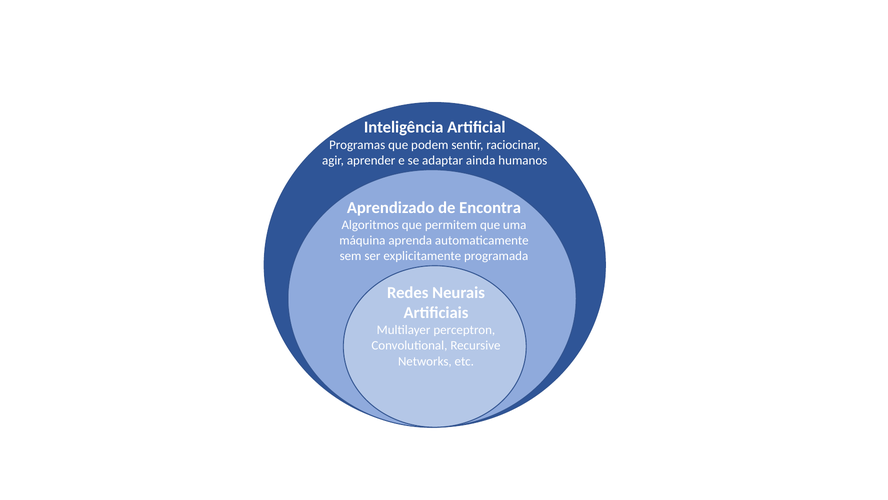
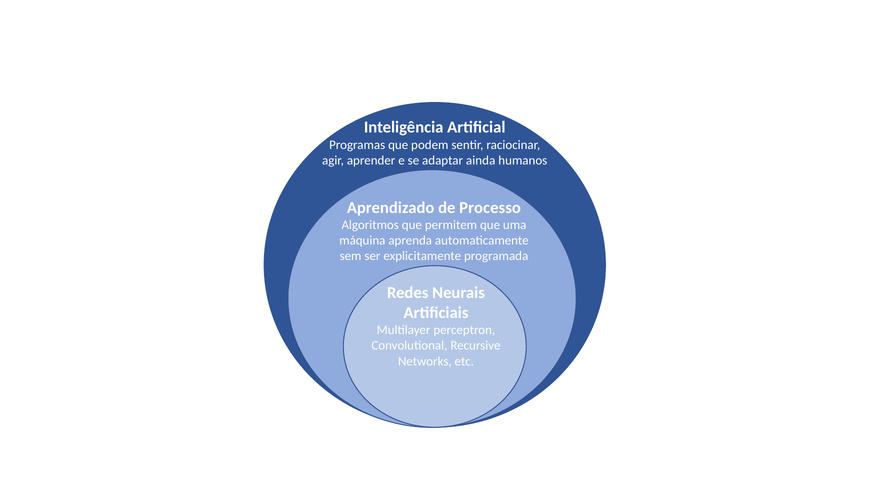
Encontra: Encontra -> Processo (490, 207)
